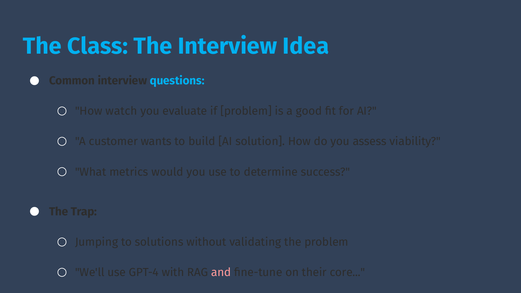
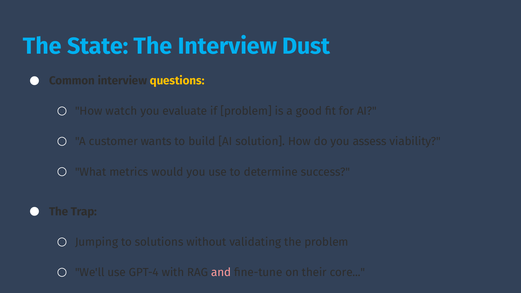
Class: Class -> State (98, 46)
Idea: Idea -> Dust (306, 46)
questions colour: light blue -> yellow (177, 81)
